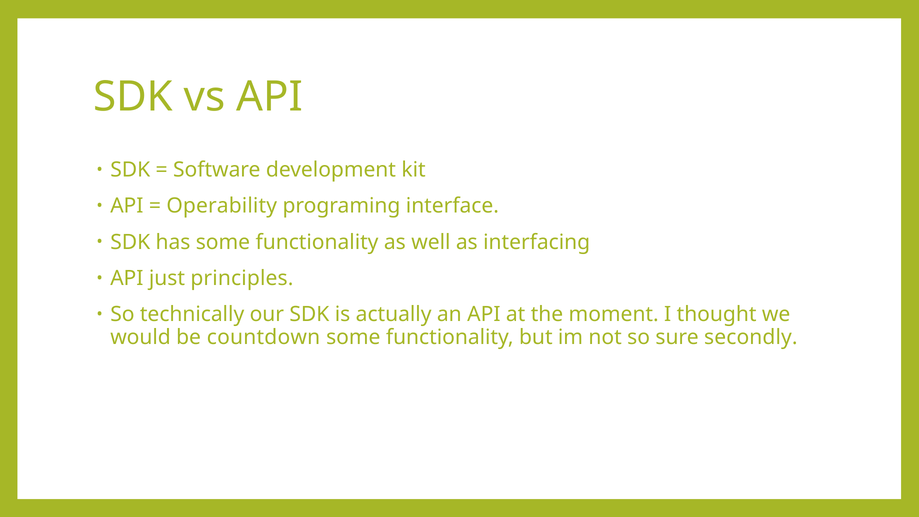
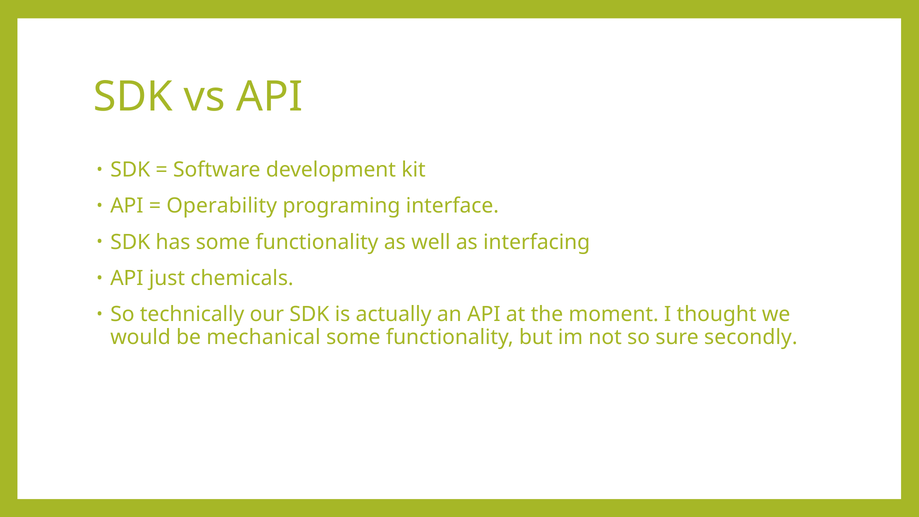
principles: principles -> chemicals (242, 278)
countdown: countdown -> mechanical (264, 337)
